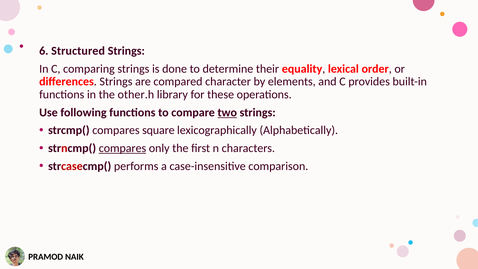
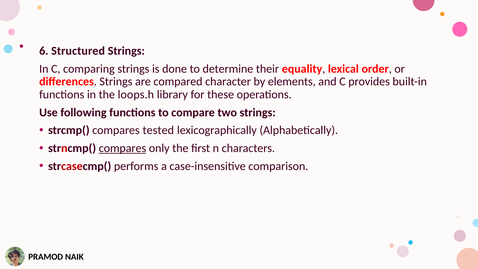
other.h: other.h -> loops.h (136, 95)
two underline: present -> none (227, 112)
square: square -> tested (158, 130)
